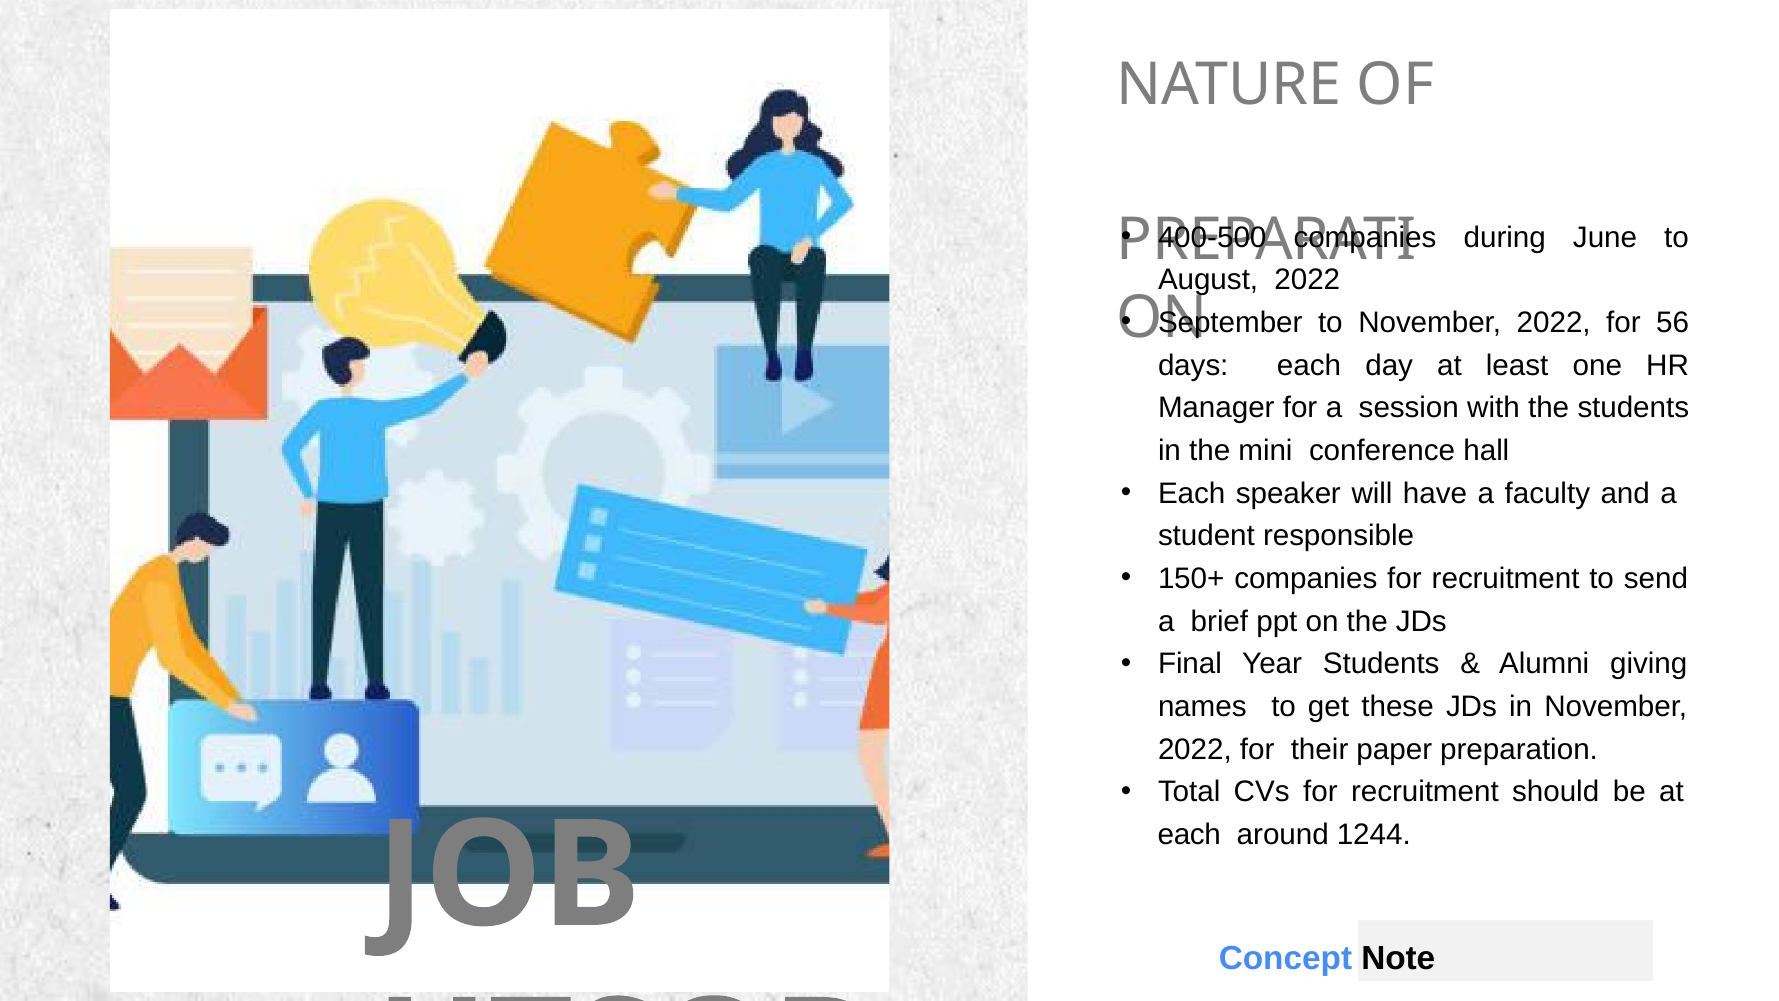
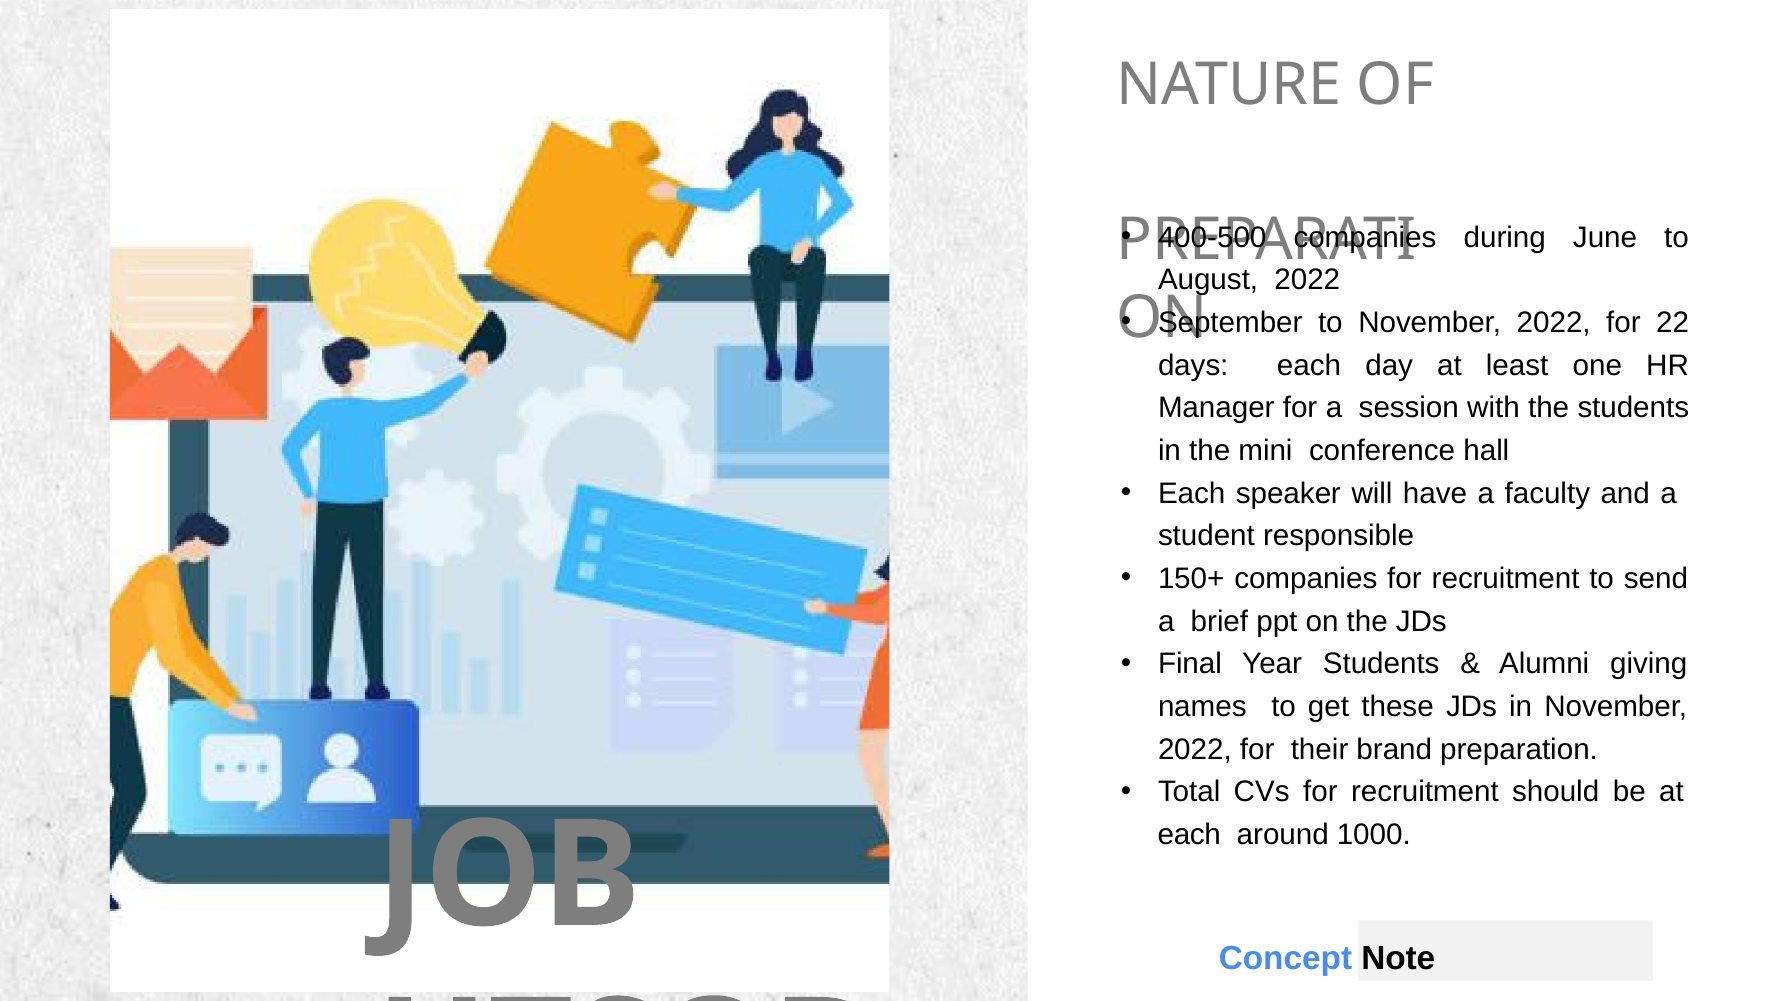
56: 56 -> 22 (1673, 323)
paper: paper -> brand (1394, 749)
1244: 1244 -> 1000 (1374, 835)
